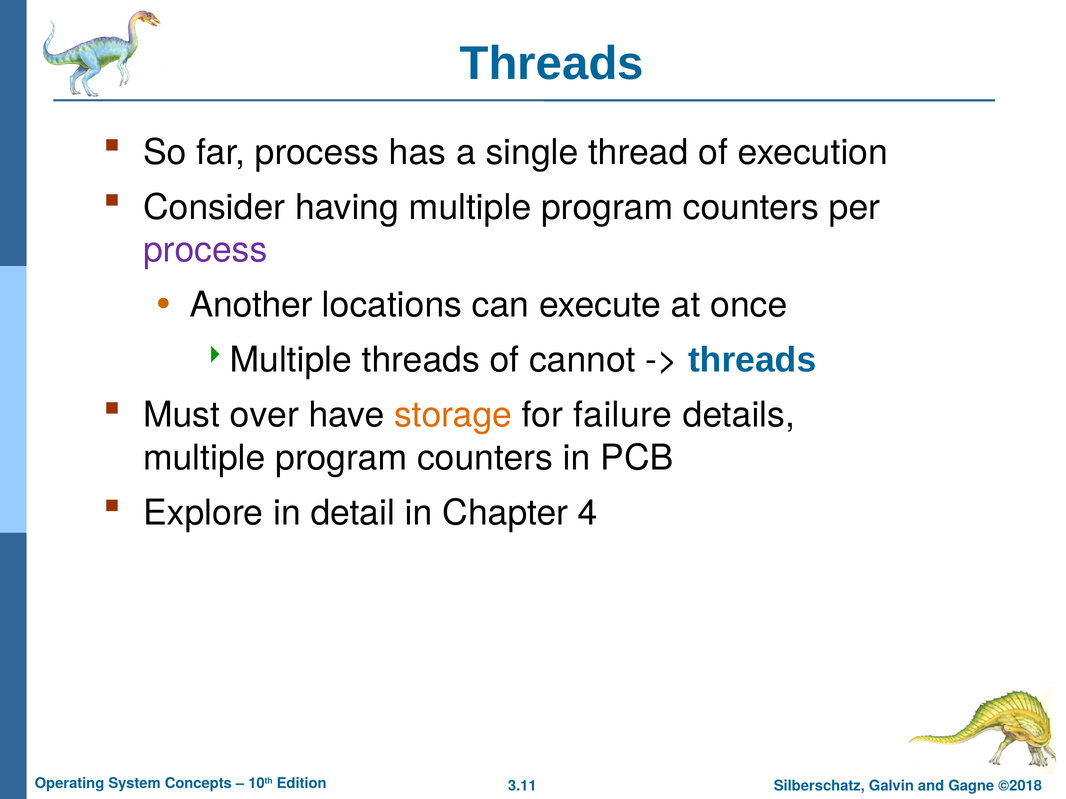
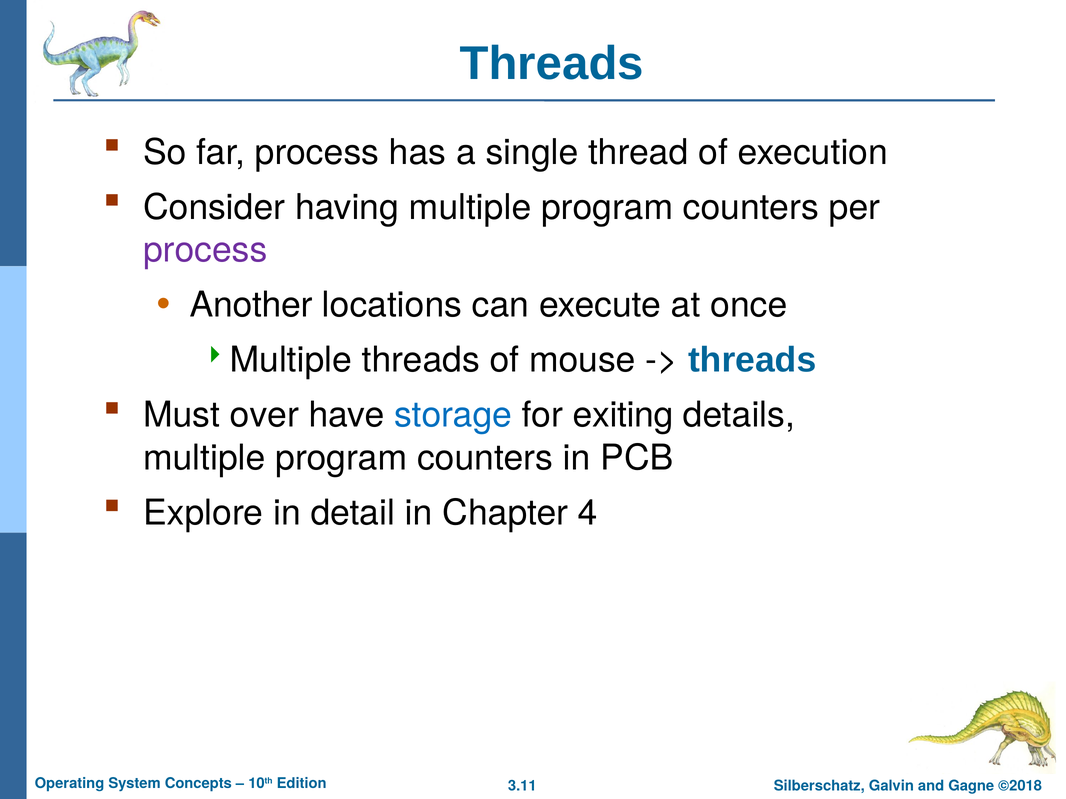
cannot: cannot -> mouse (582, 360)
storage colour: orange -> blue (453, 416)
failure: failure -> exiting (623, 416)
